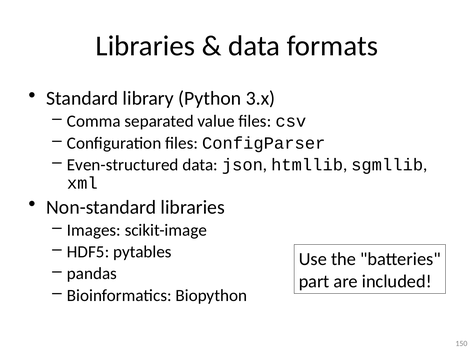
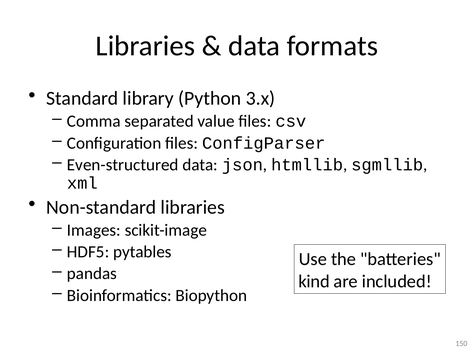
part: part -> kind (314, 282)
